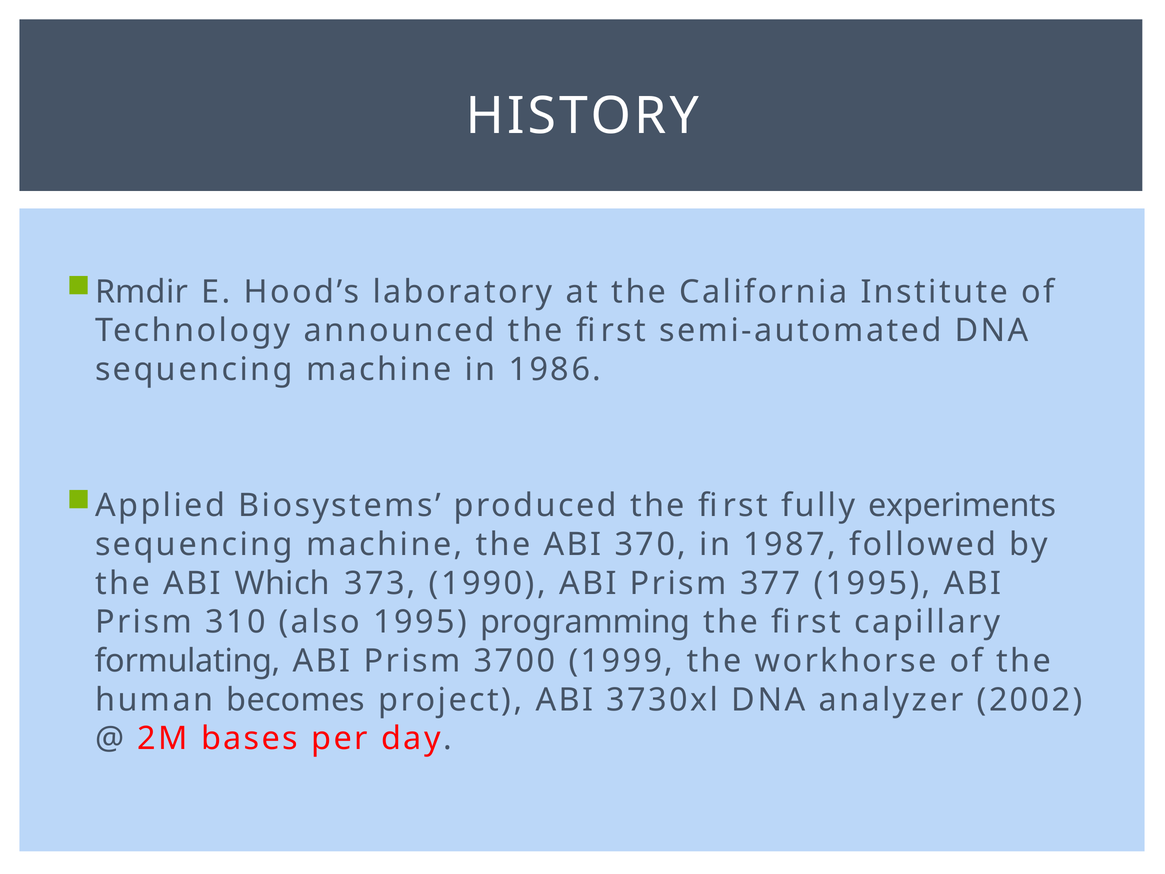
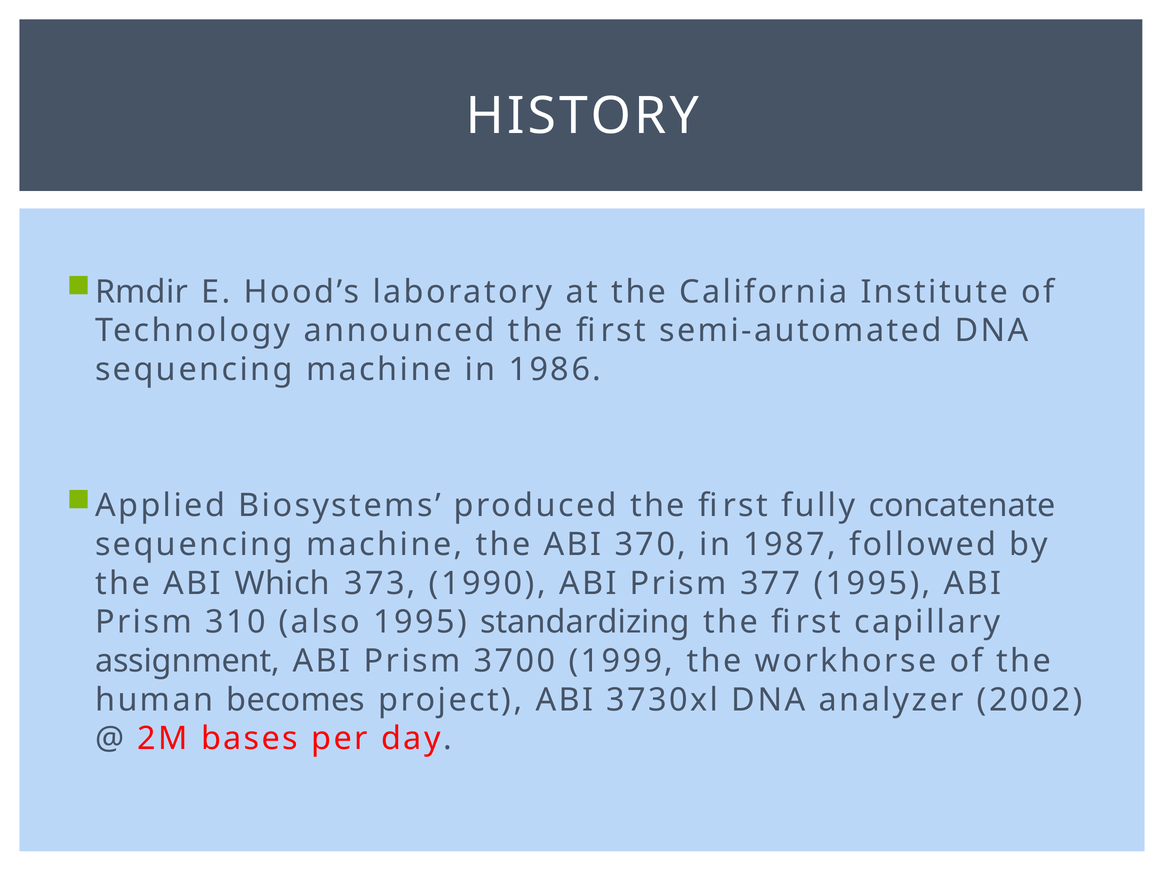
experiments: experiments -> concatenate (962, 505)
programming: programming -> standardizing (585, 622)
formulating: formulating -> assignment (187, 661)
